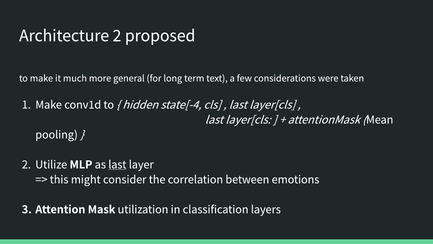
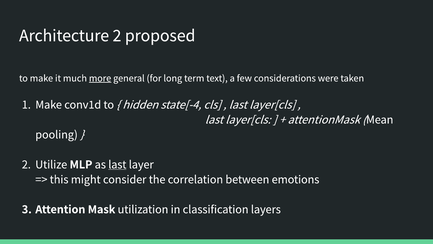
more underline: none -> present (100, 78)
